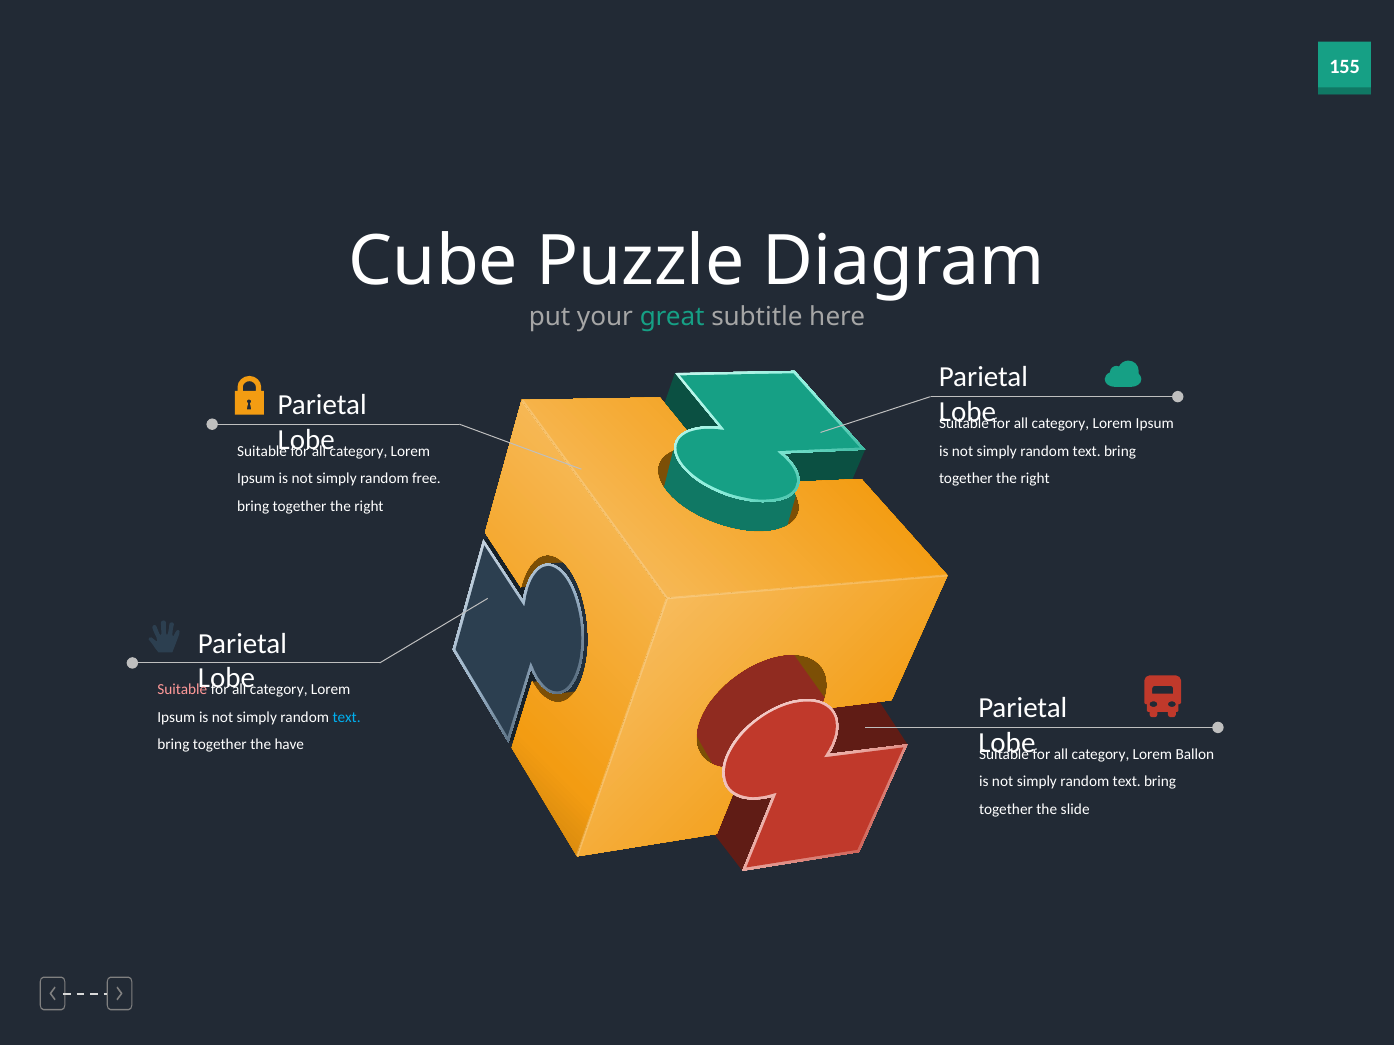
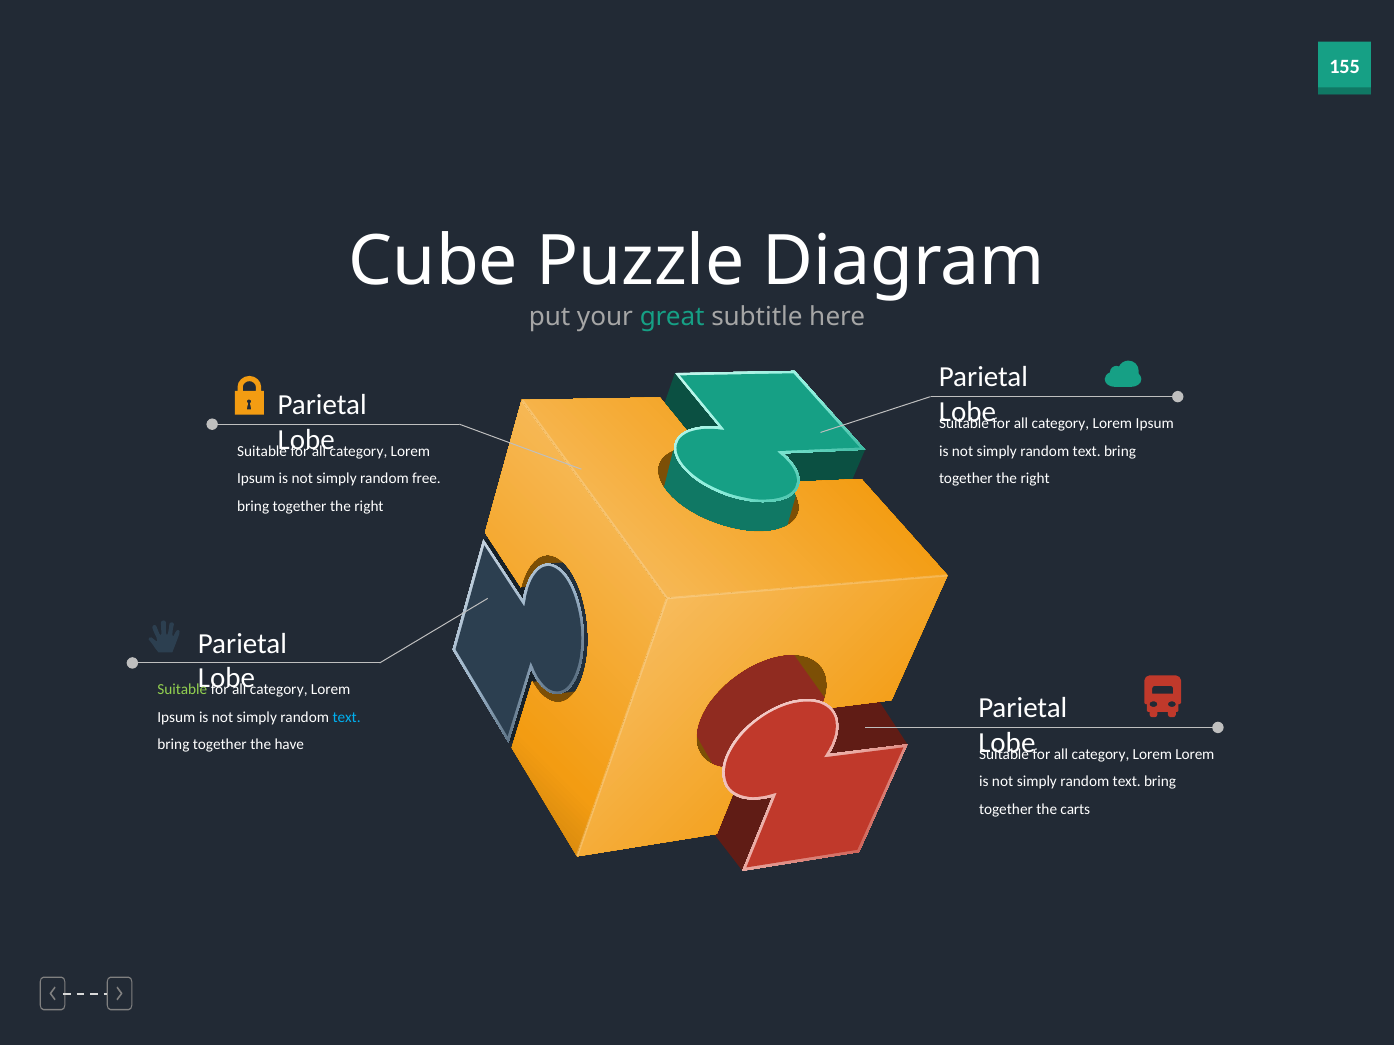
Suitable colour: pink -> light green (182, 690)
Lorem Ballon: Ballon -> Lorem (1195, 755)
slide: slide -> carts (1075, 810)
